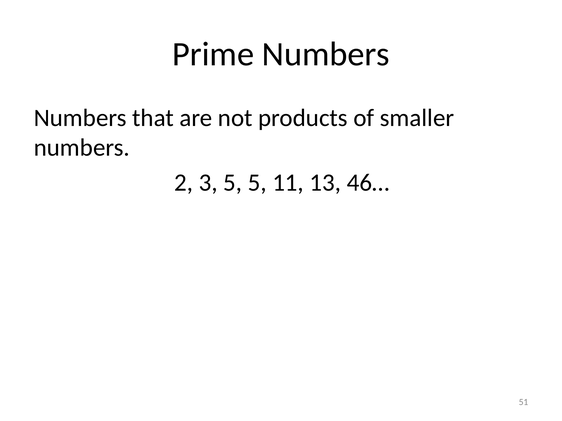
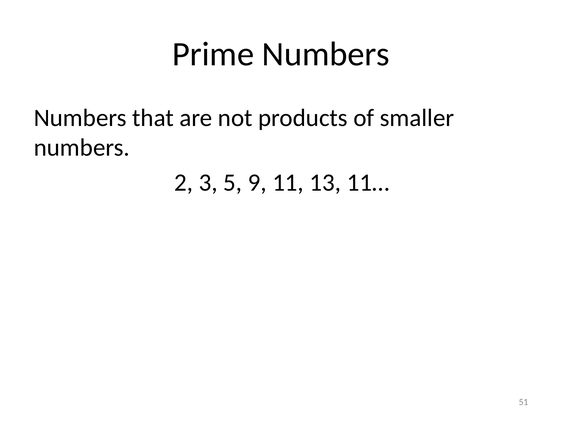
5 5: 5 -> 9 (257, 183)
46…: 46… -> 11… (368, 183)
